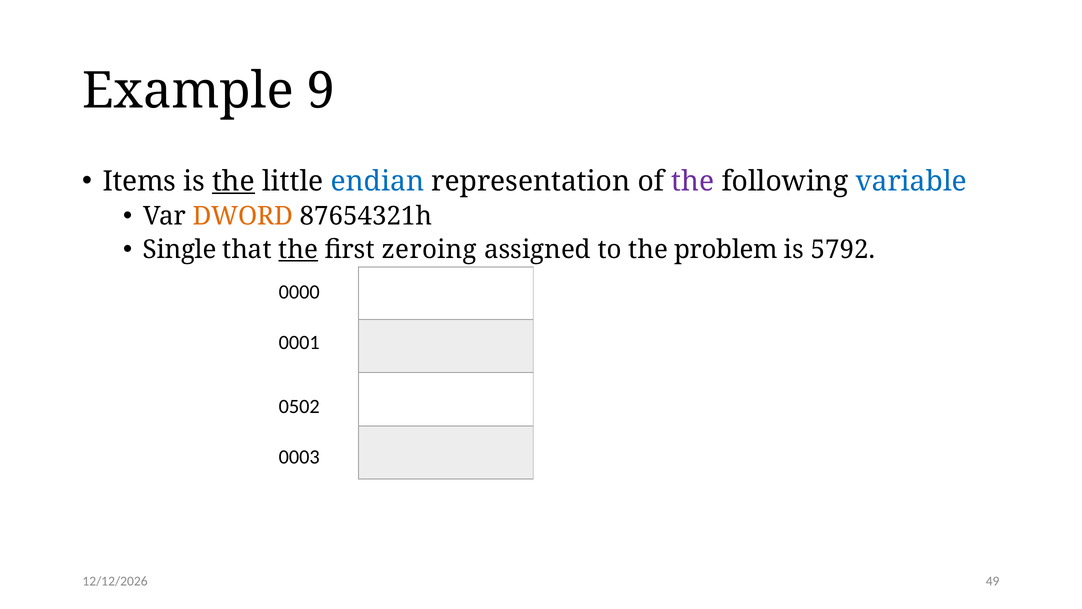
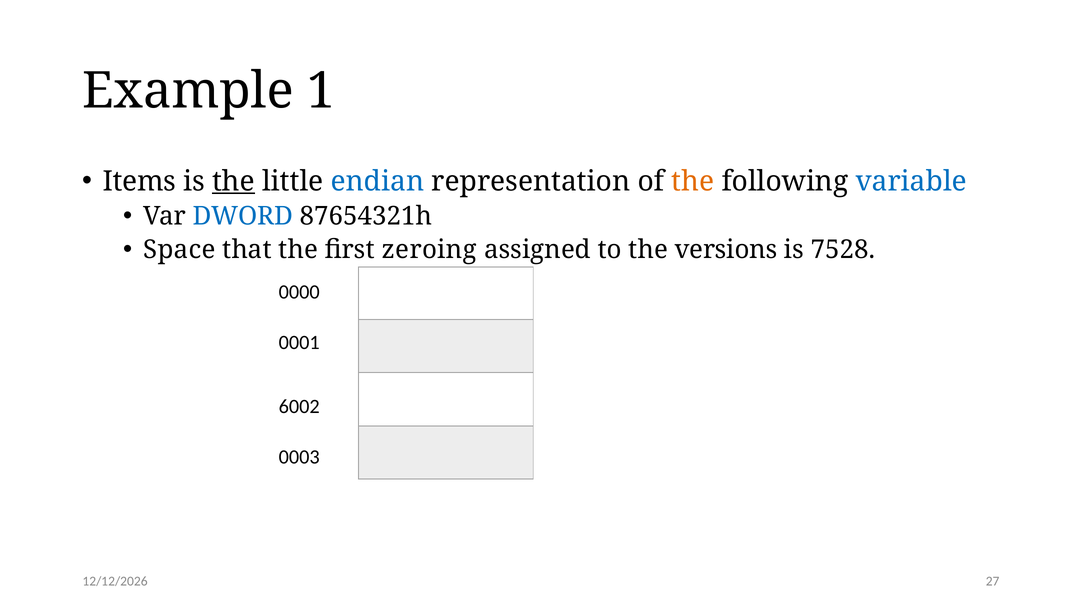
9: 9 -> 1 (321, 91)
the colour: purple -> orange (693, 181)
DWORD colour: orange -> blue (243, 216)
Single: Single -> Space (179, 250)
the underline: present -> none (298, 250)
problem: problem -> versions (726, 250)
5792: 5792 -> 7528 (843, 250)
0502: 0502 -> 6002 (299, 406)
49: 49 -> 27 (993, 581)
